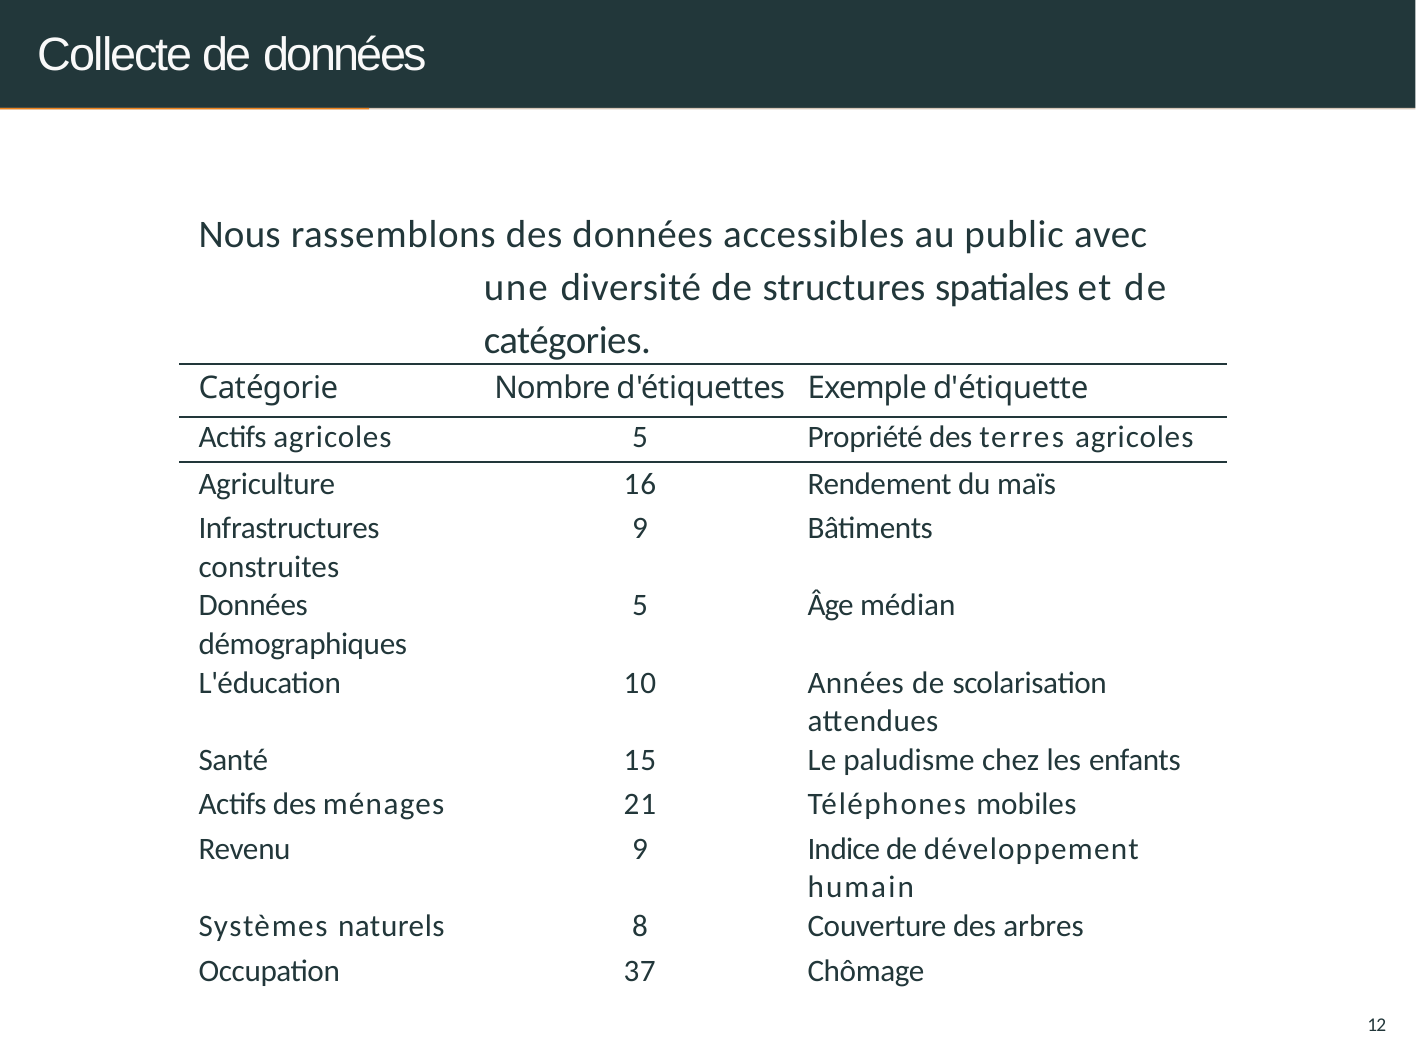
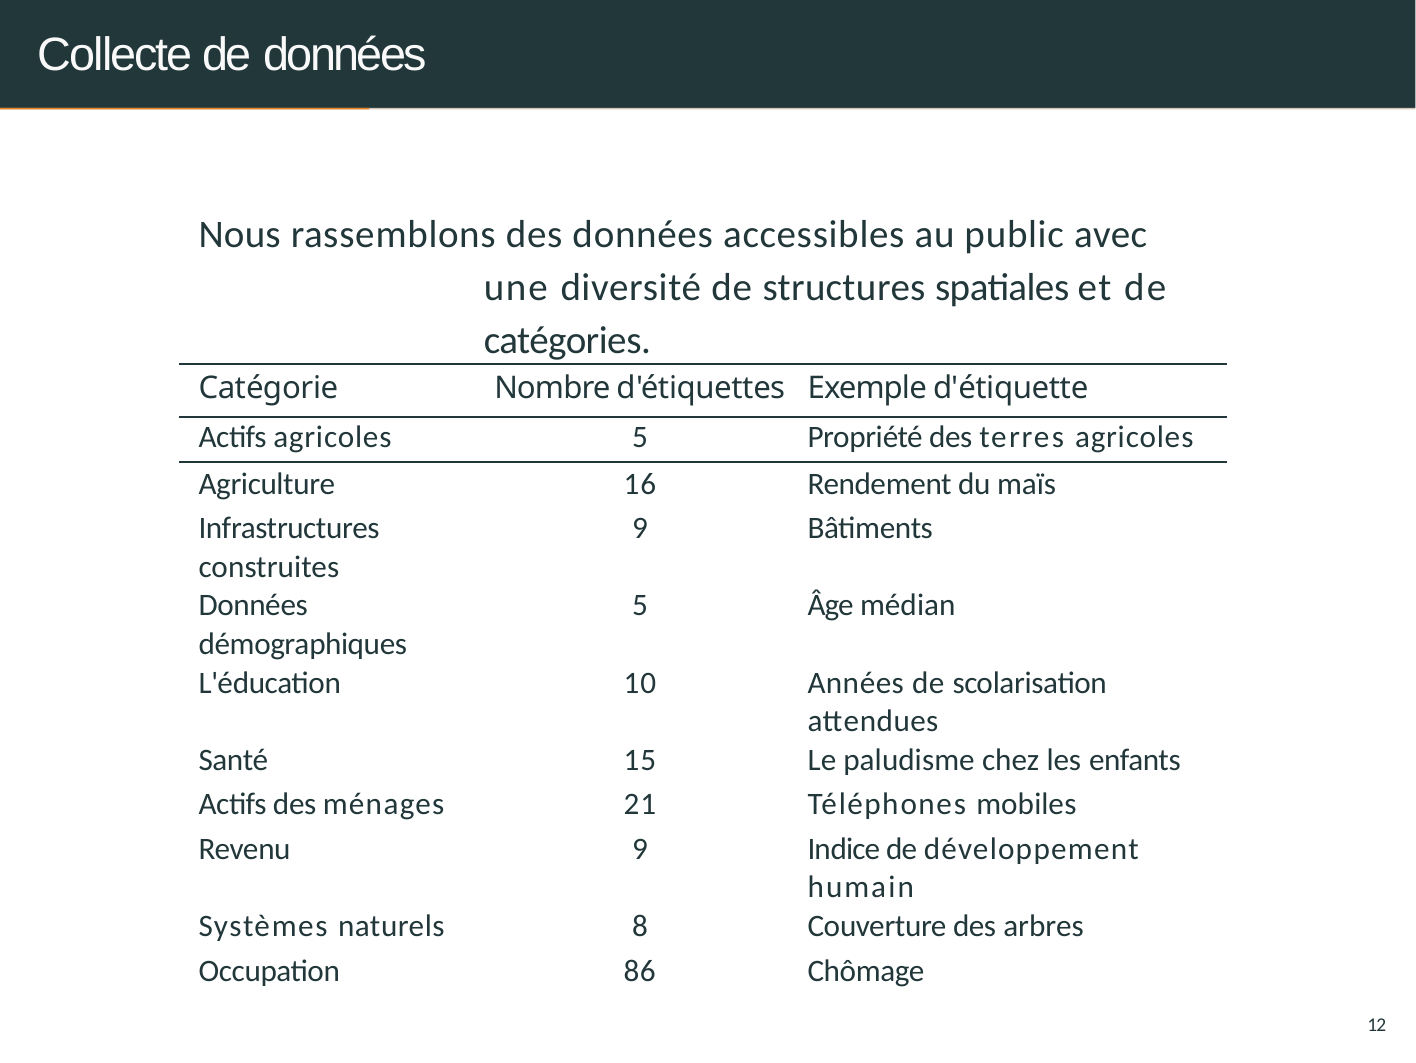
37: 37 -> 86 (640, 971)
